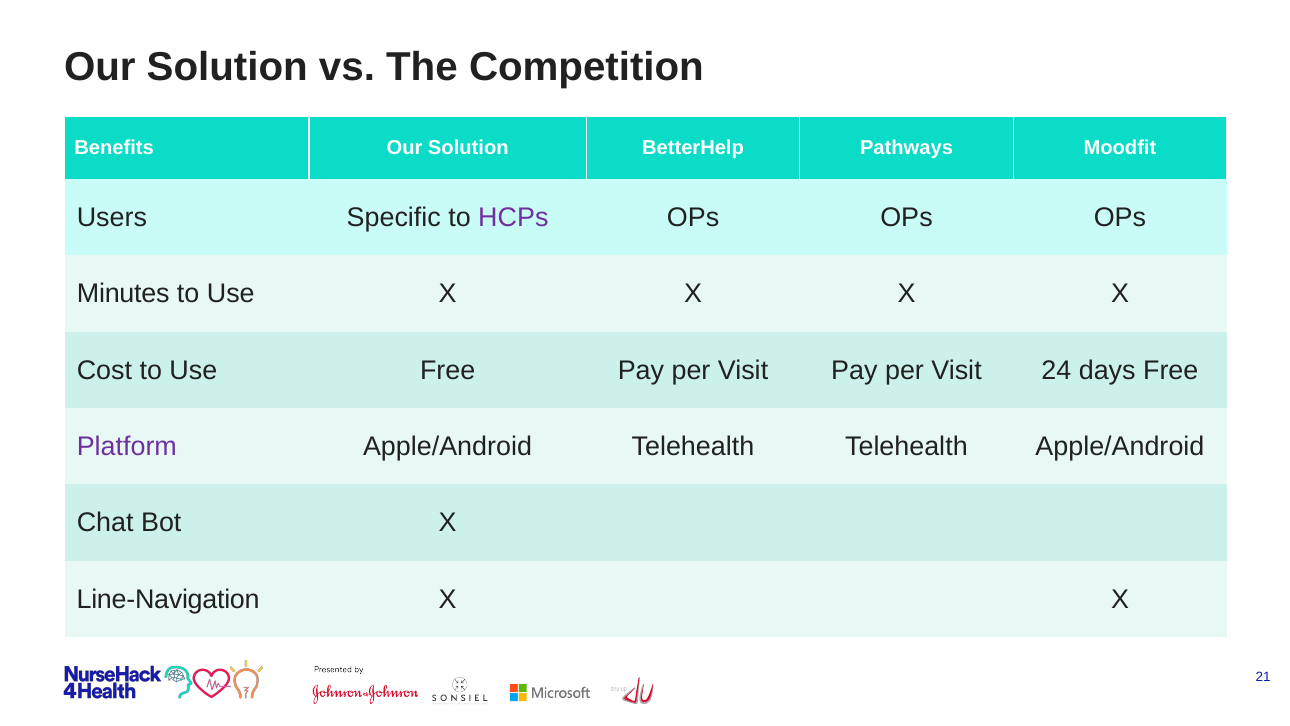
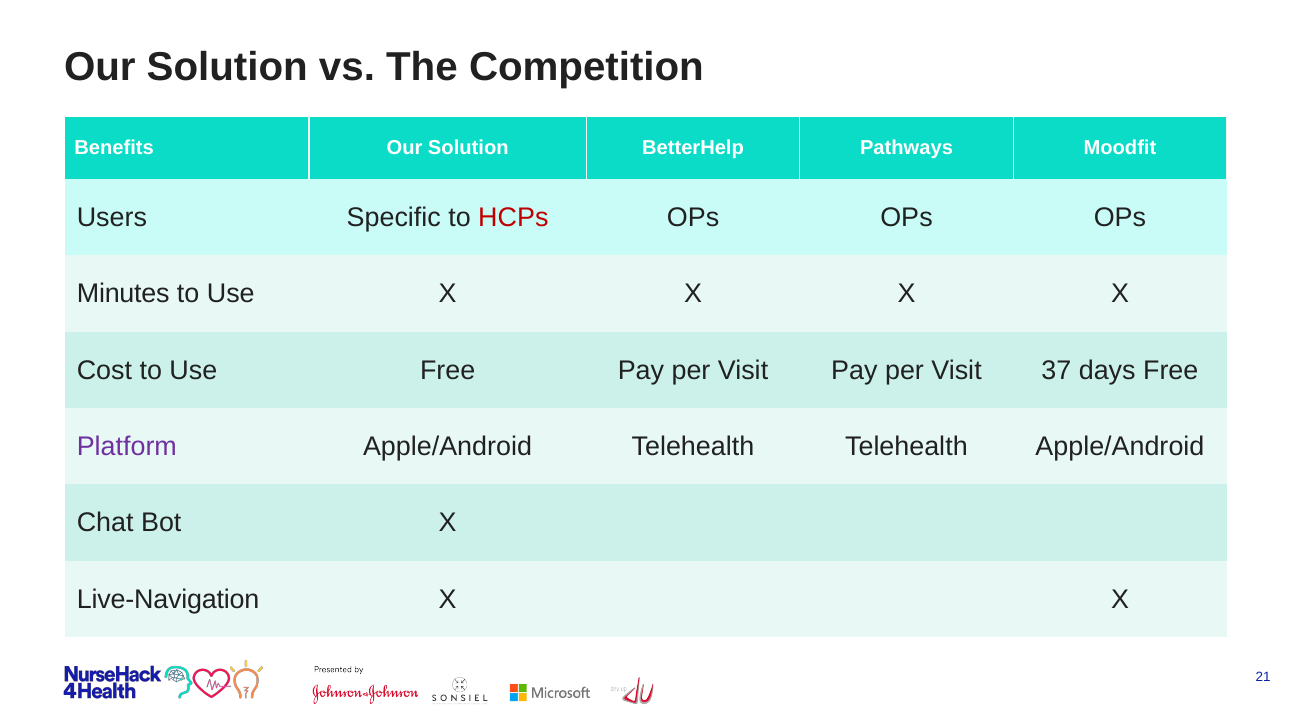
HCPs colour: purple -> red (513, 217)
24: 24 -> 37 (1056, 370)
Line-Navigation: Line-Navigation -> Live-Navigation (168, 599)
